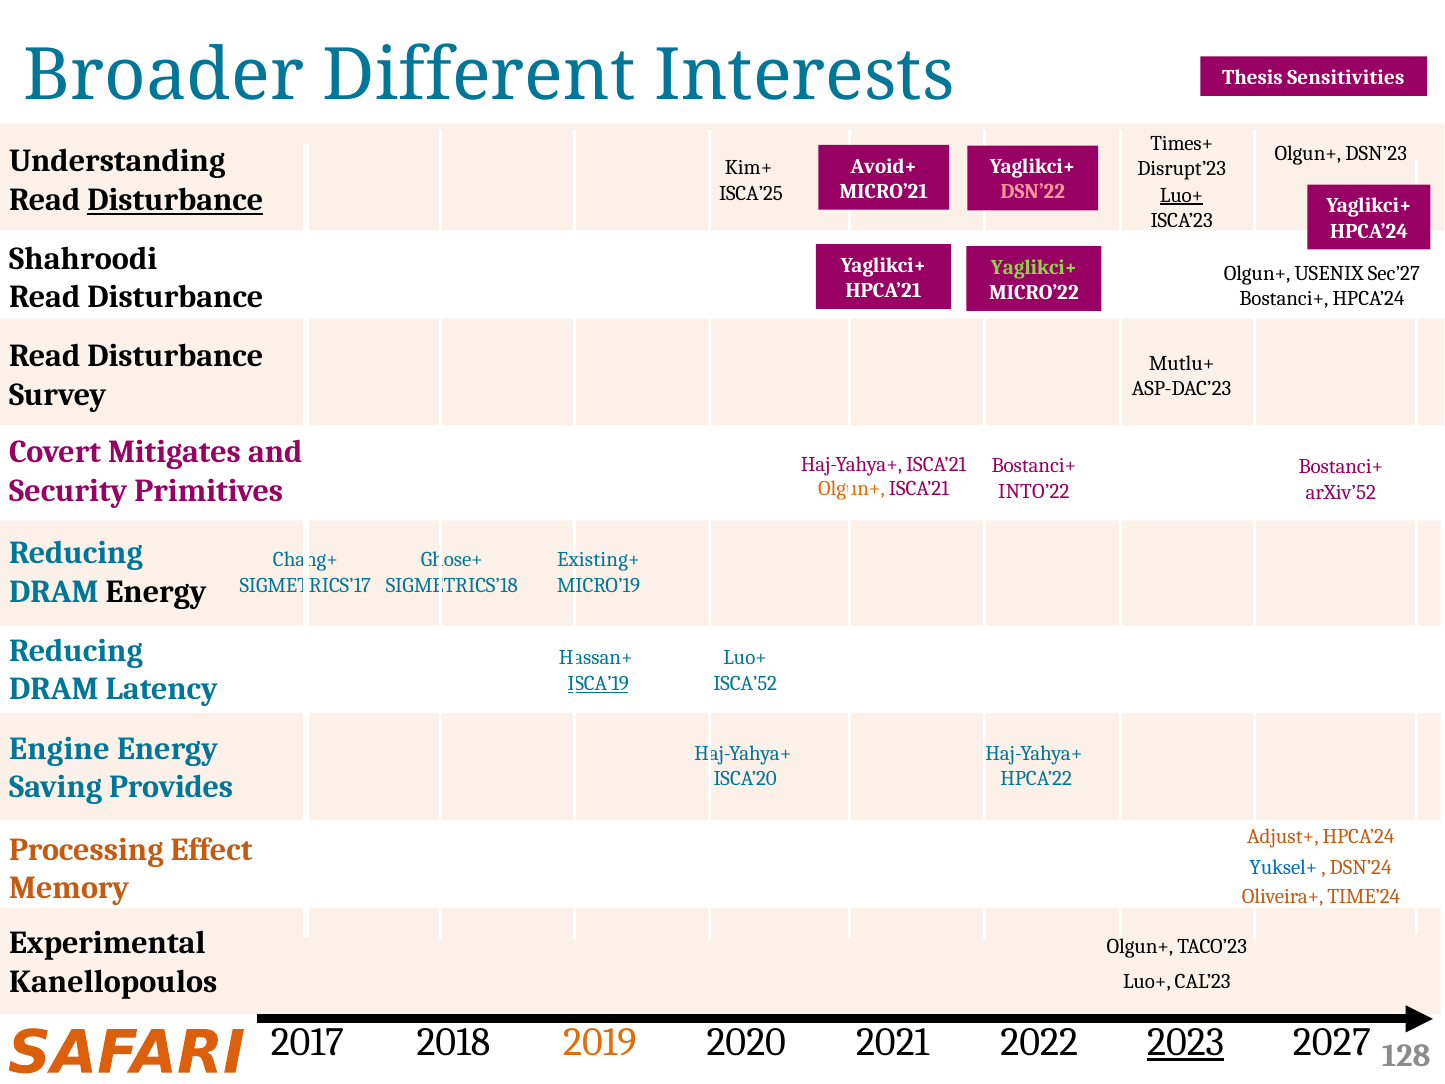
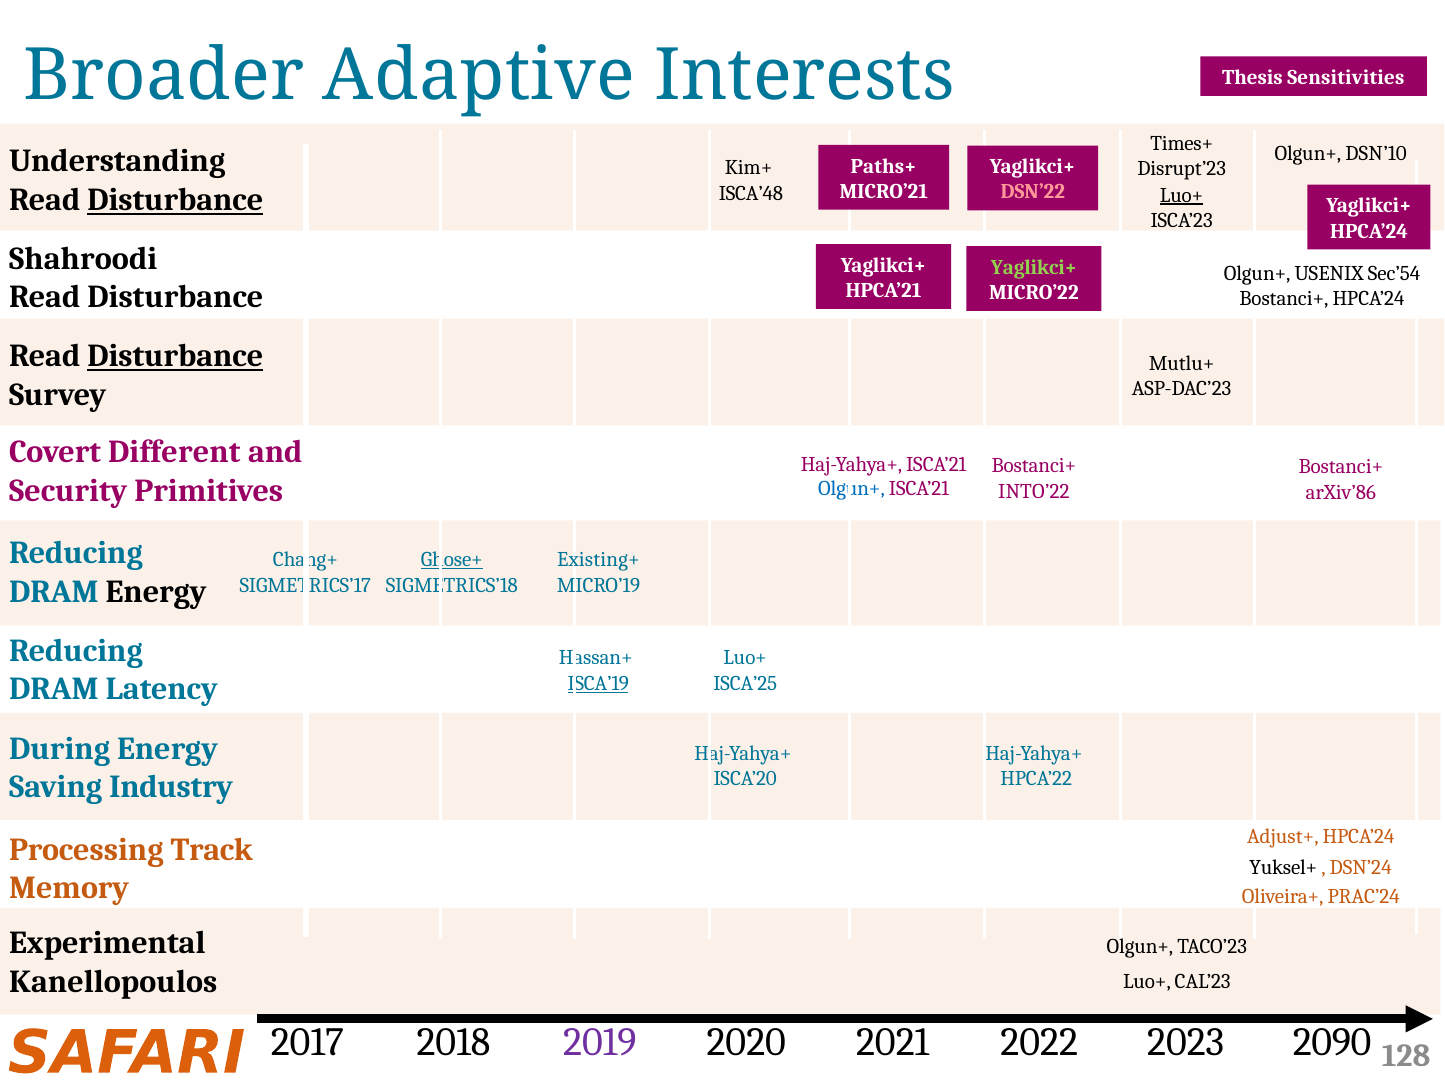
Different: Different -> Adaptive (479, 76)
DSN’23: DSN’23 -> DSN’10 (1376, 153)
Avoid+: Avoid+ -> Paths+ (884, 166)
ISCA’25: ISCA’25 -> ISCA’48 (751, 193)
Sec’27: Sec’27 -> Sec’54 (1394, 273)
Disturbance underline: none -> present (175, 356)
Mitigates: Mitigates -> Different (174, 452)
Olgun+ colour: orange -> blue (852, 488)
arXiv’52: arXiv’52 -> arXiv’86 (1341, 492)
Ghose+ underline: none -> present (452, 560)
ISCA’52: ISCA’52 -> ISCA’25 (745, 683)
Engine: Engine -> During (60, 749)
Provides: Provides -> Industry (171, 787)
Effect: Effect -> Track (212, 849)
Yuksel+ colour: blue -> black (1283, 867)
TIME’24: TIME’24 -> PRAC’24 (1364, 897)
2019 colour: orange -> purple (600, 1042)
2023 underline: present -> none (1186, 1042)
2027: 2027 -> 2090 (1332, 1042)
